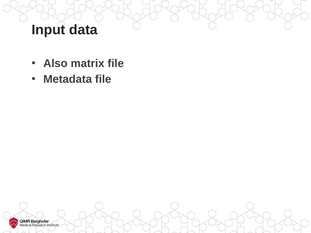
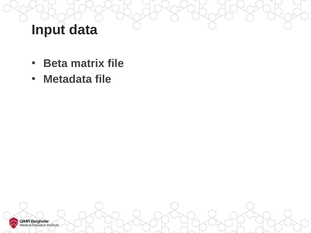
Also: Also -> Beta (55, 64)
